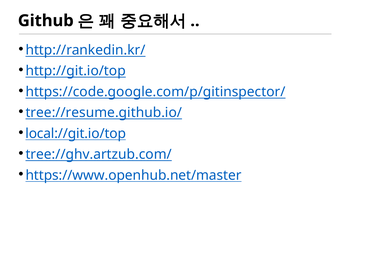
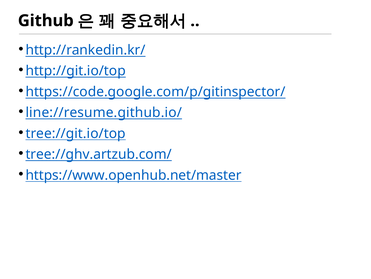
tree://resume.github.io/: tree://resume.github.io/ -> line://resume.github.io/ (104, 112)
local://git.io/top: local://git.io/top -> tree://git.io/top (76, 133)
